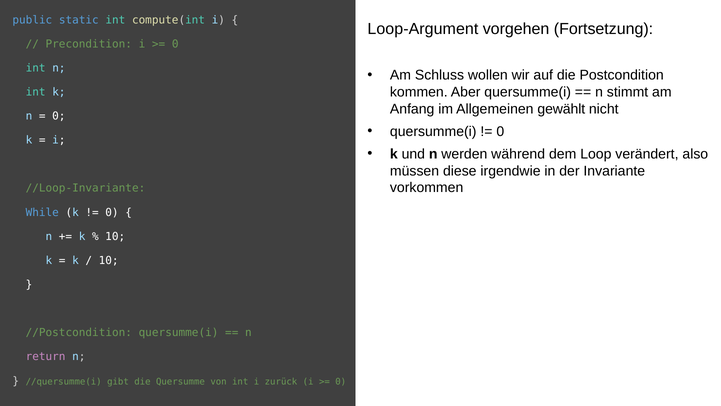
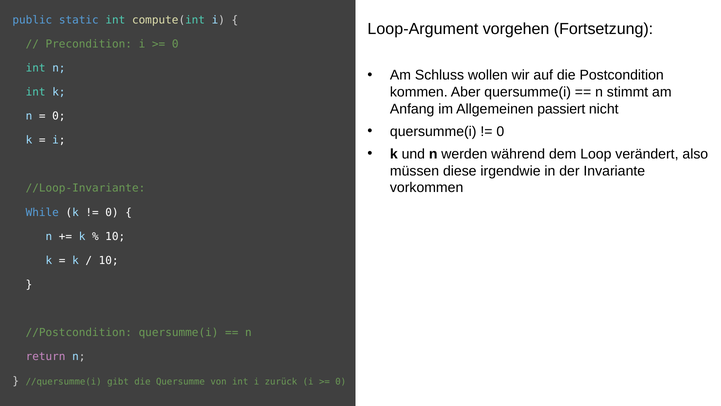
gewählt: gewählt -> passiert (561, 109)
